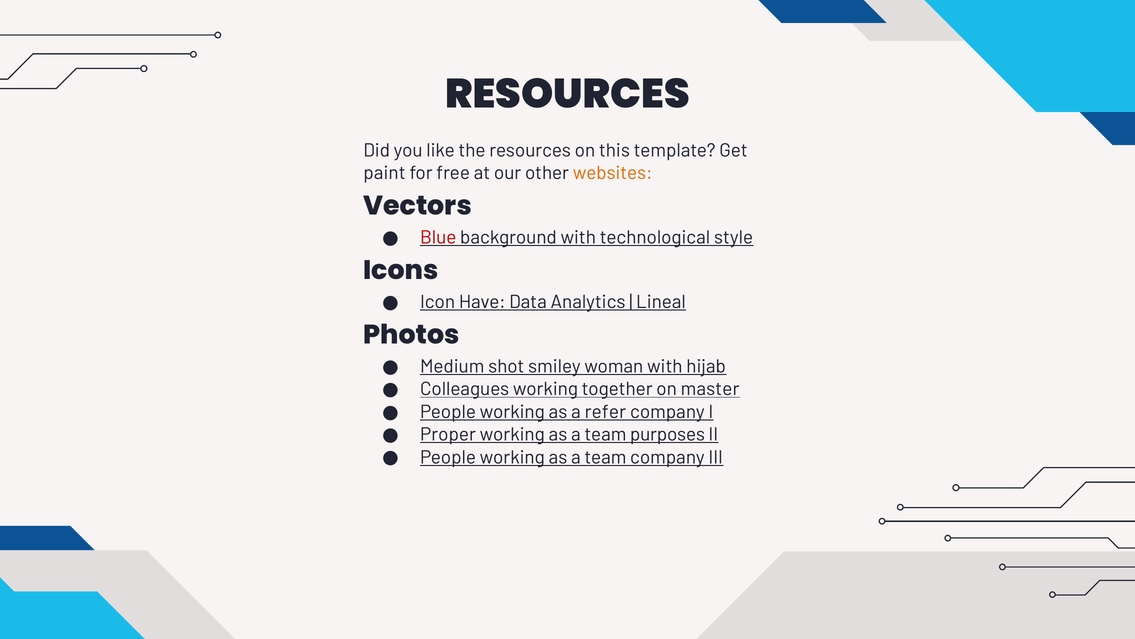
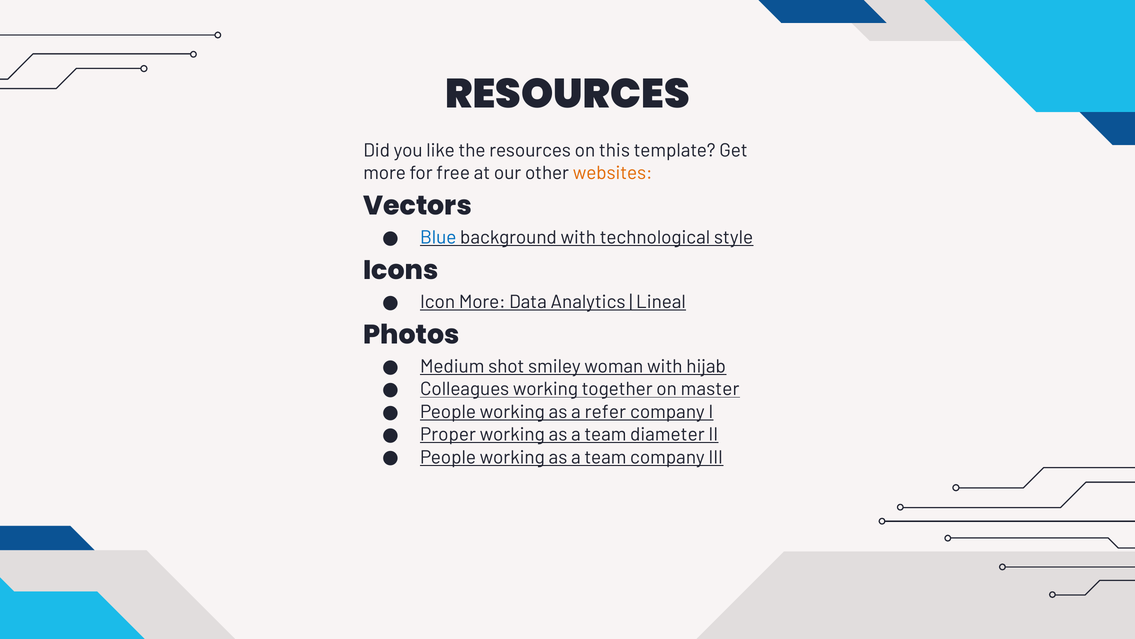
paint: paint -> more (385, 173)
Blue colour: red -> blue (438, 237)
Icon Have: Have -> More (482, 302)
purposes: purposes -> diameter (667, 434)
